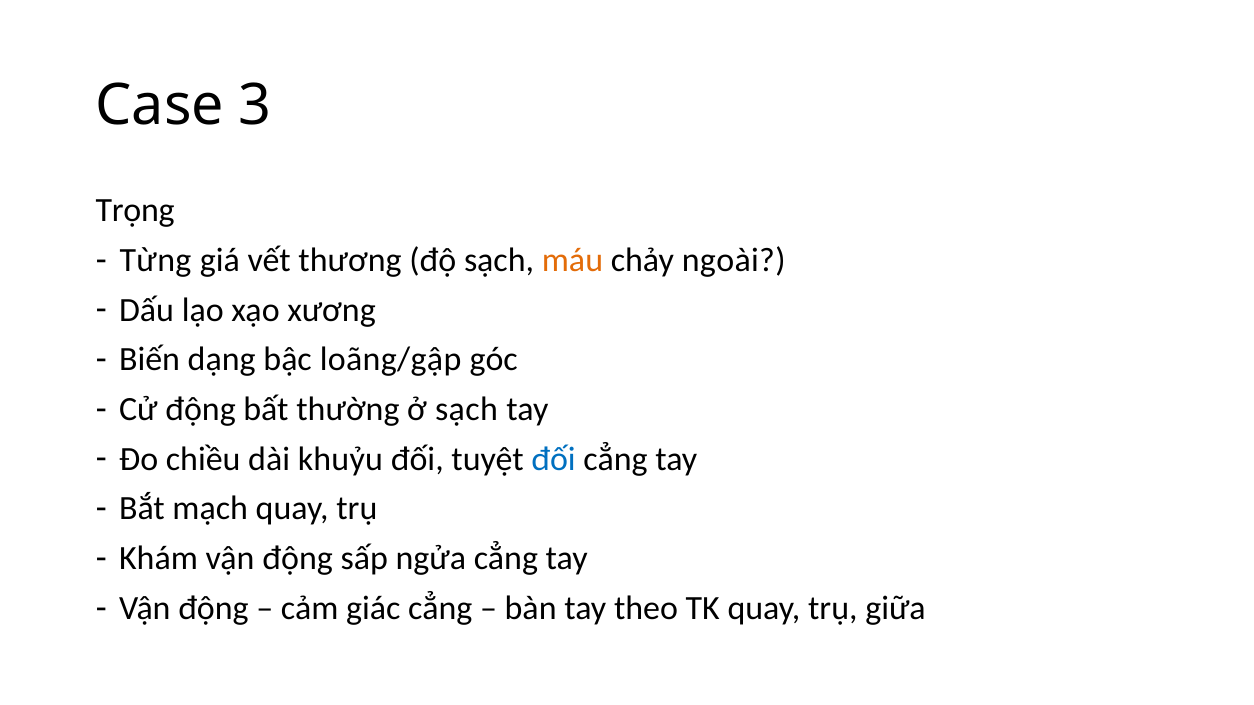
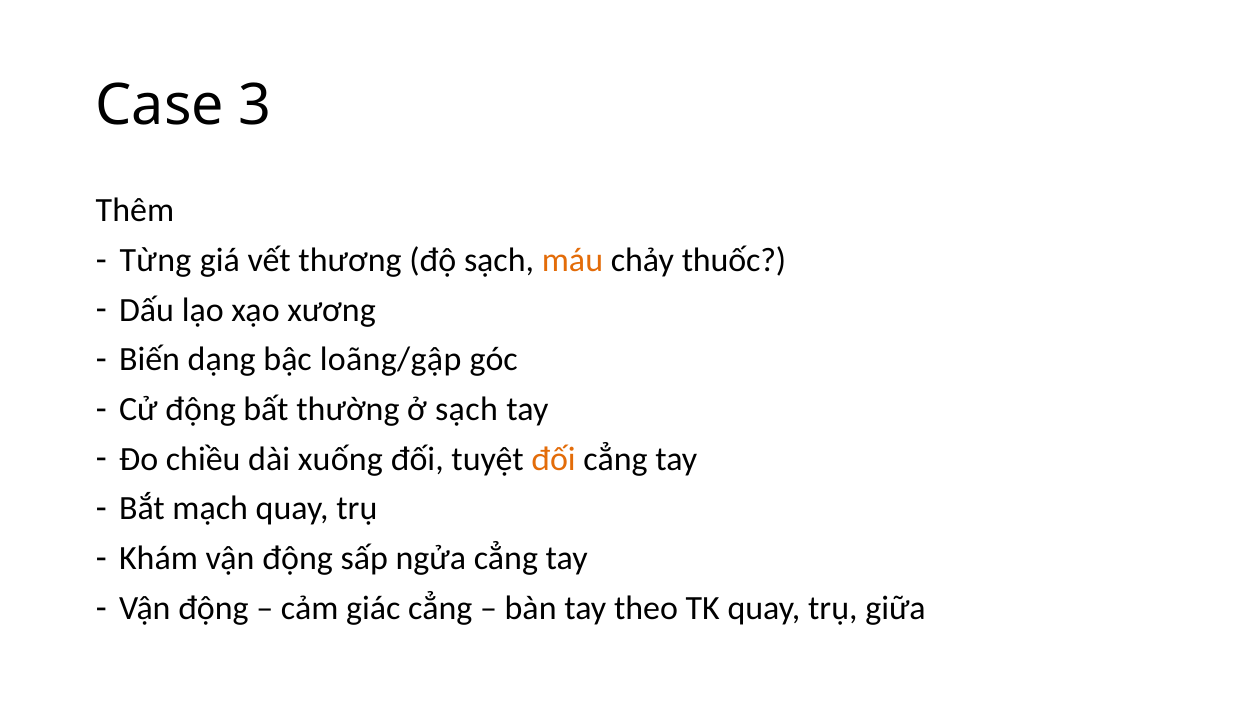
Trọng: Trọng -> Thêm (135, 211)
ngoài: ngoài -> thuốc (734, 260)
khuỷu: khuỷu -> xuống (340, 459)
đối colour: blue -> orange (554, 459)
